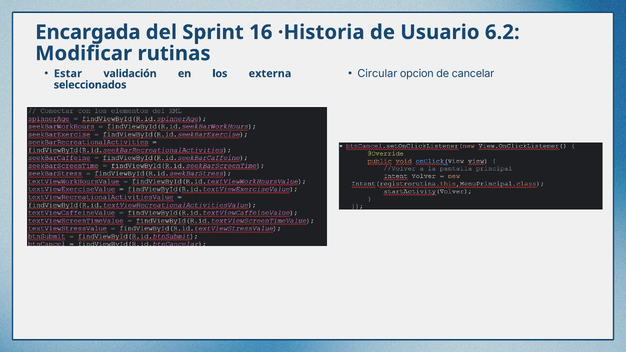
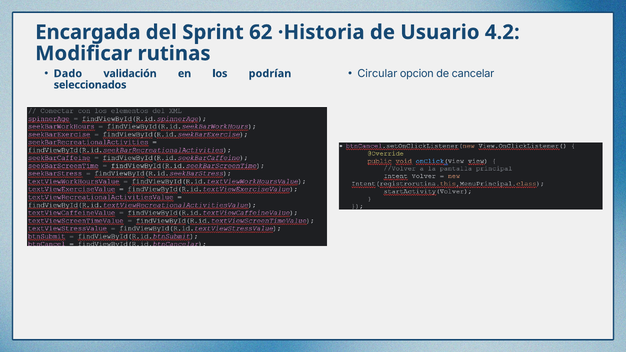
16: 16 -> 62 (261, 32)
6.2: 6.2 -> 4.2 (502, 32)
Estar: Estar -> Dado (68, 74)
externa: externa -> podrían (270, 74)
